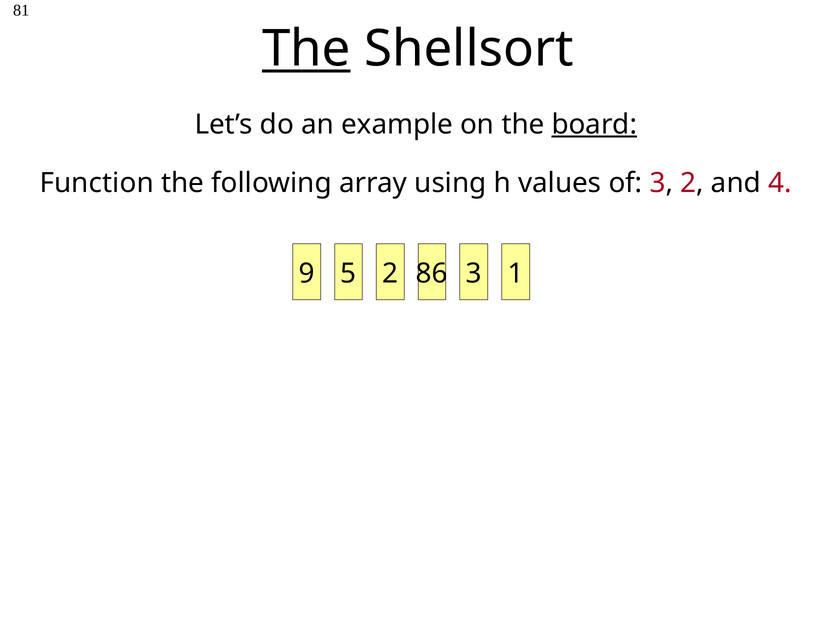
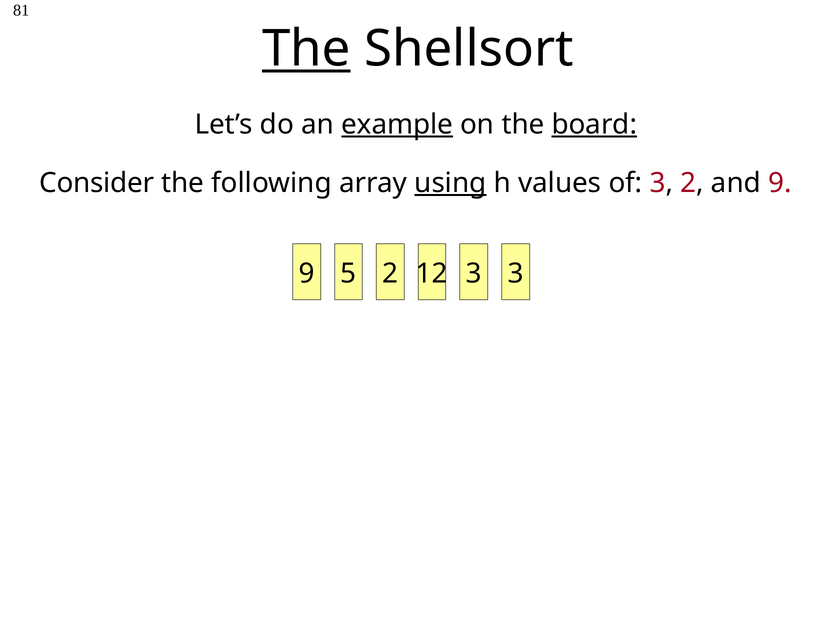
example underline: none -> present (397, 124)
Function: Function -> Consider (97, 183)
using underline: none -> present (450, 183)
and 4: 4 -> 9 (780, 183)
86: 86 -> 12 (432, 274)
3 1: 1 -> 3 (515, 274)
